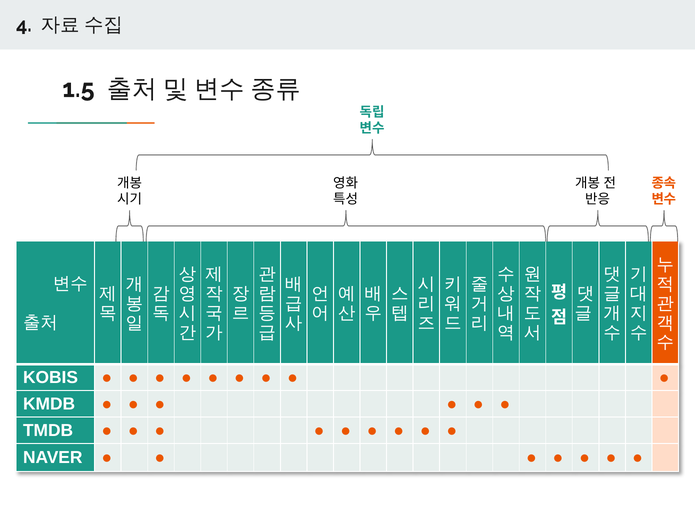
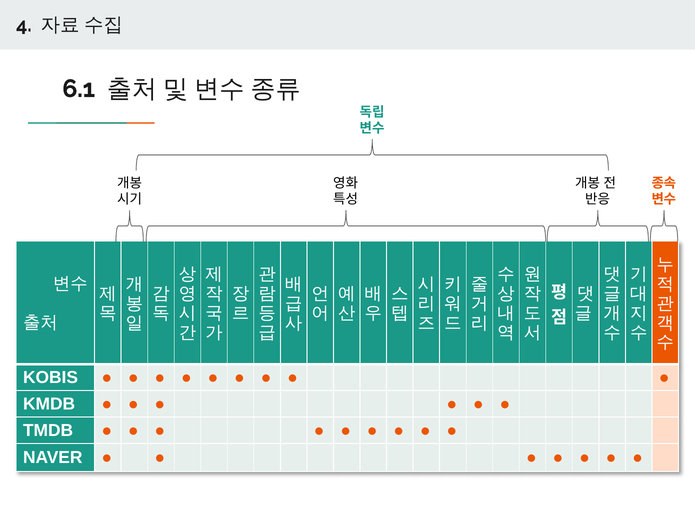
1.5: 1.5 -> 6.1 (79, 89)
